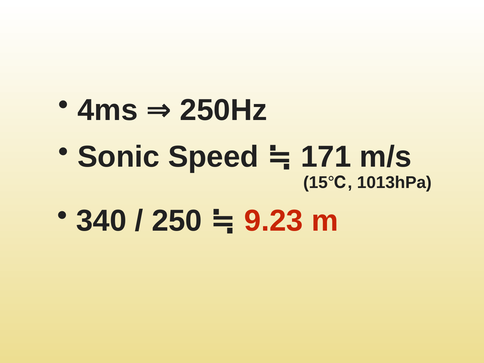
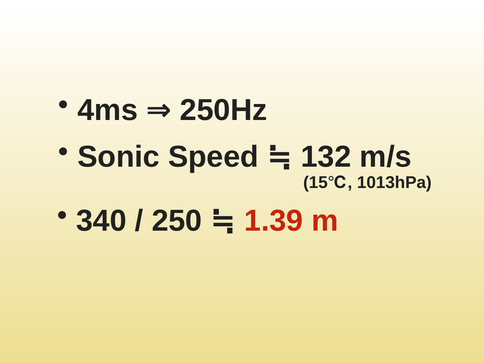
171: 171 -> 132 (326, 157)
9.23: 9.23 -> 1.39 (274, 221)
